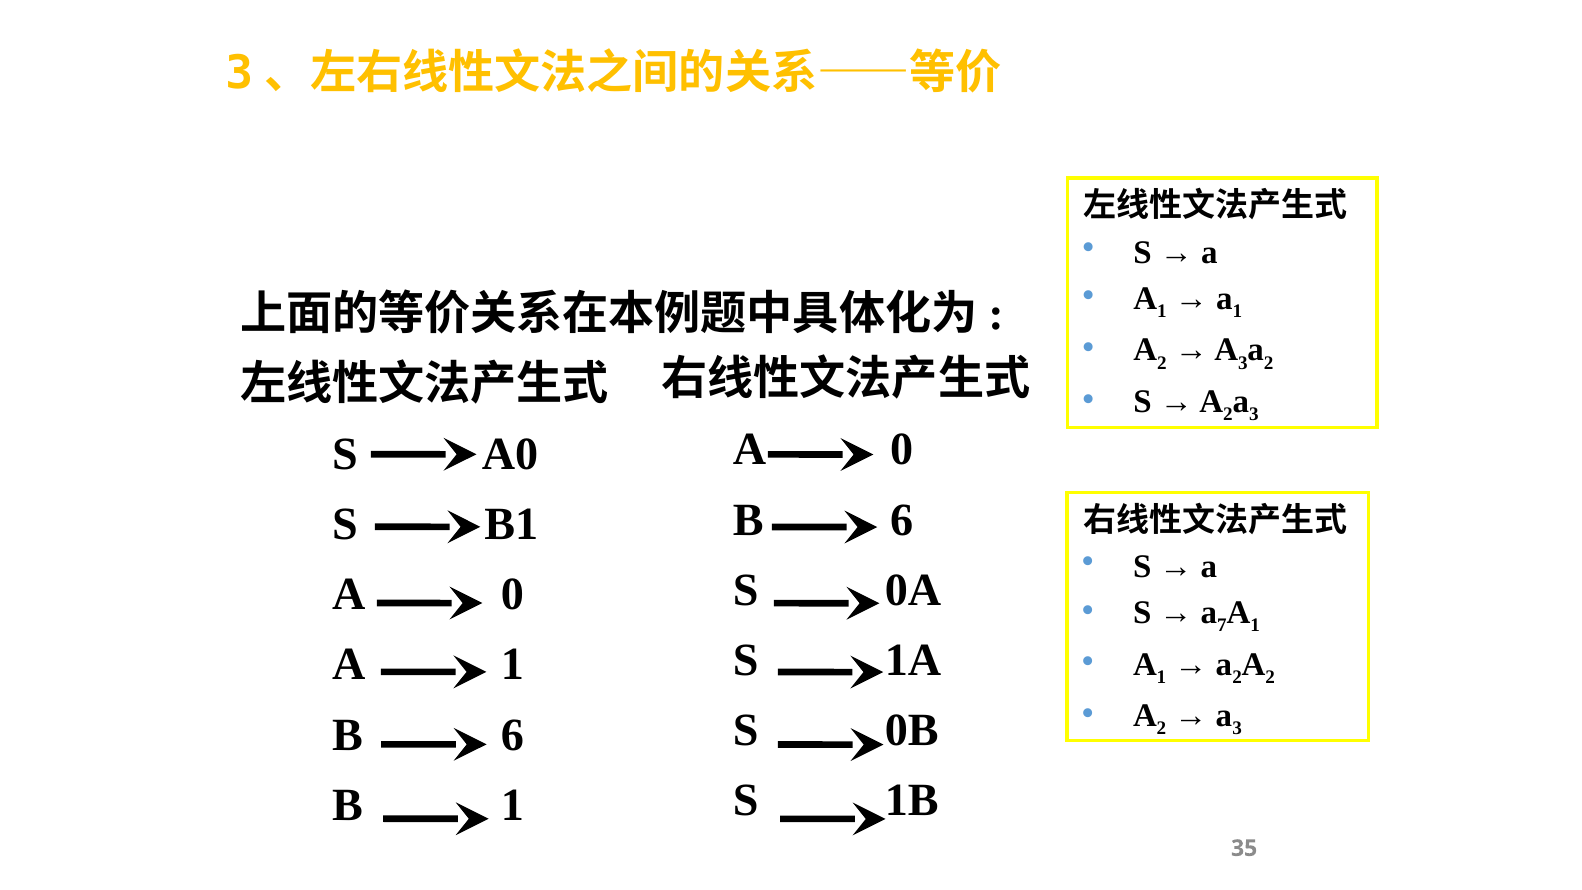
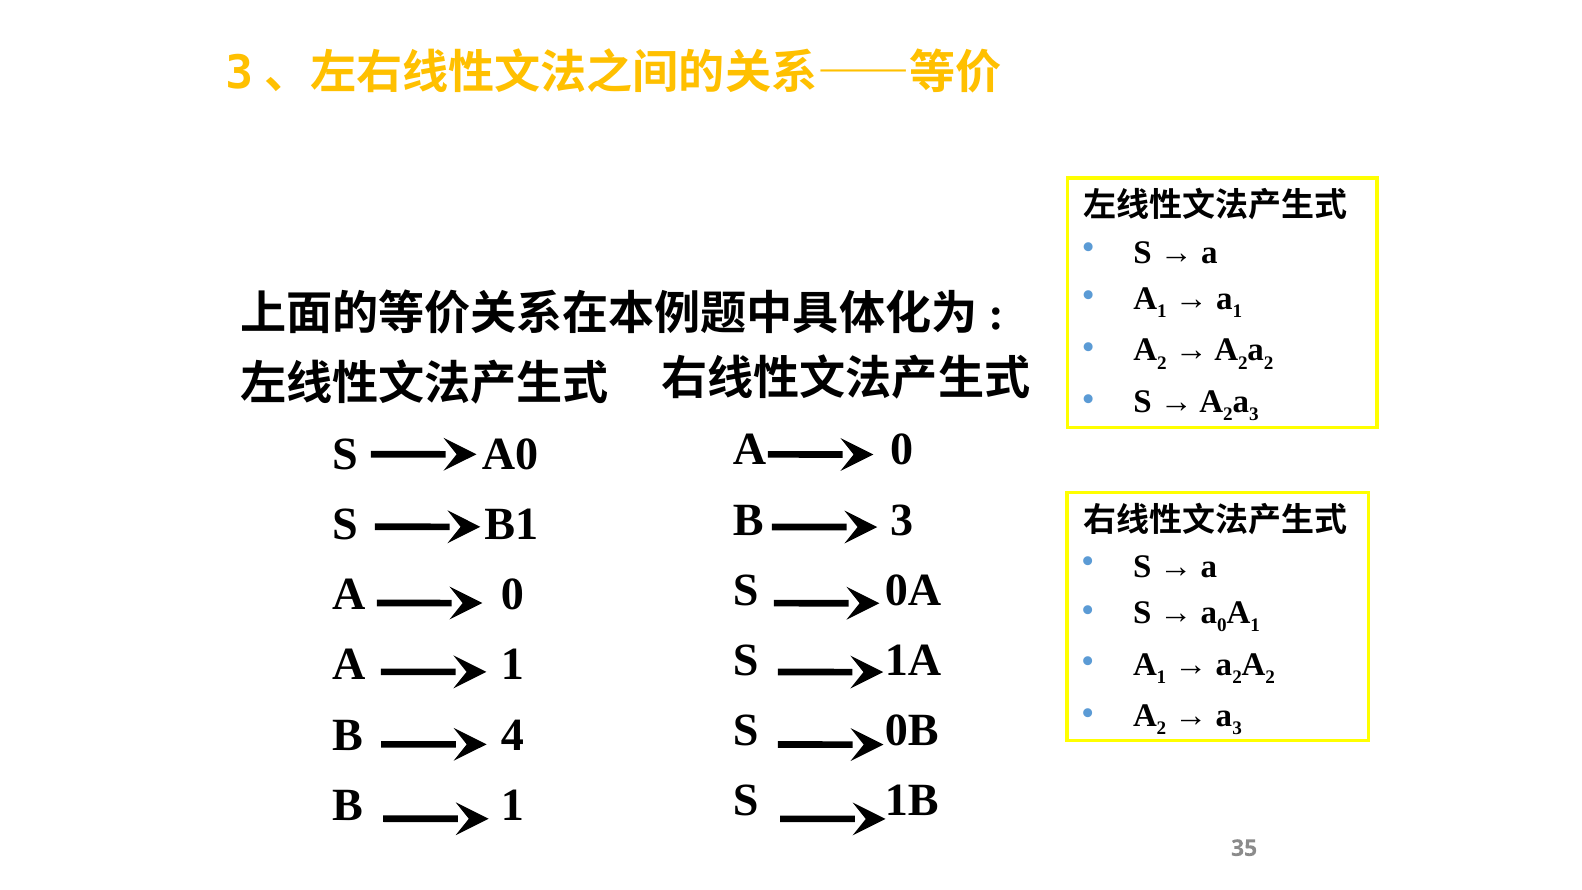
3: 3 -> 2 (1243, 363)
6: 6 -> 3 (902, 520)
7: 7 -> 0 (1222, 625)
6: 6 -> 4 (512, 735)
